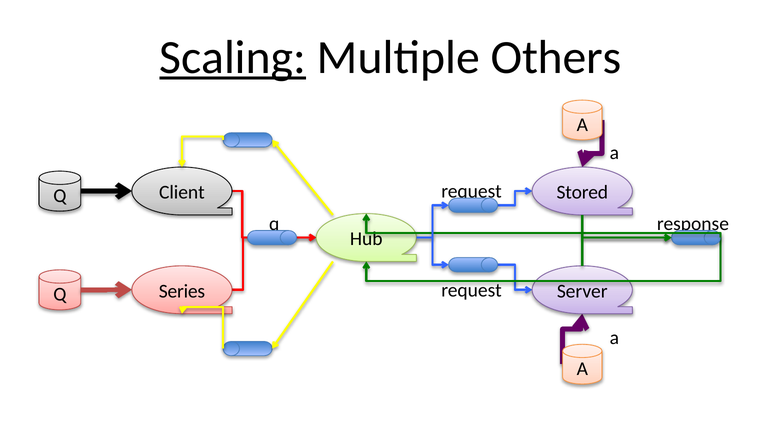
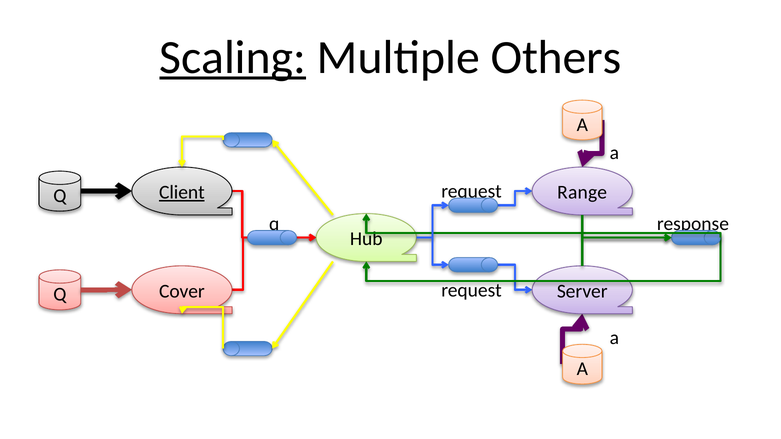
Client underline: none -> present (182, 192)
Stored: Stored -> Range (582, 192)
Series: Series -> Cover (182, 291)
